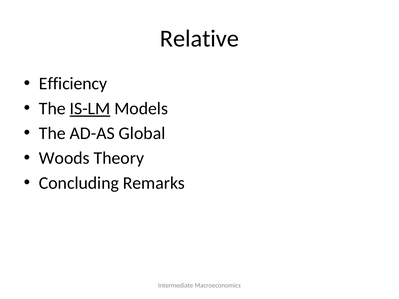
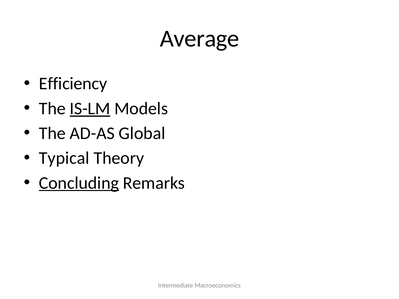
Relative: Relative -> Average (200, 39)
Woods: Woods -> Typical (64, 158)
Concluding underline: none -> present (79, 183)
